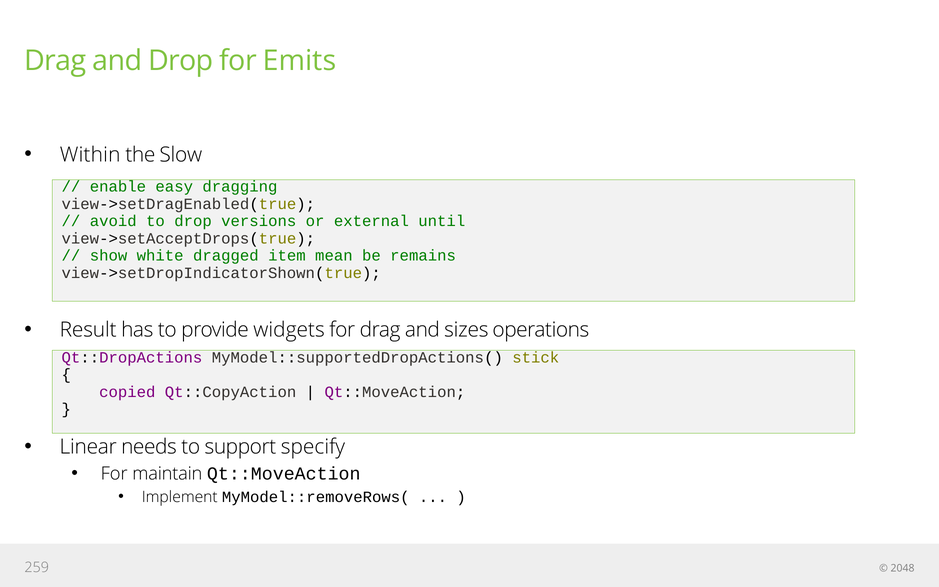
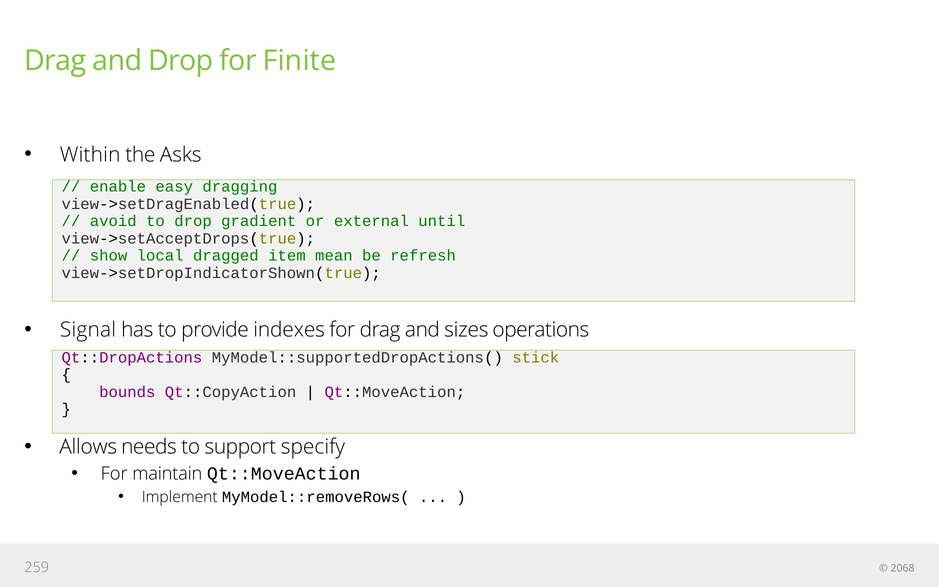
Emits: Emits -> Finite (300, 61)
Slow: Slow -> Asks (181, 155)
versions: versions -> gradient (259, 221)
white: white -> local (160, 256)
remains: remains -> refresh (423, 256)
Result: Result -> Signal (88, 330)
widgets: widgets -> indexes (289, 330)
copied: copied -> bounds (127, 392)
Linear: Linear -> Allows (88, 447)
2048: 2048 -> 2068 (903, 568)
